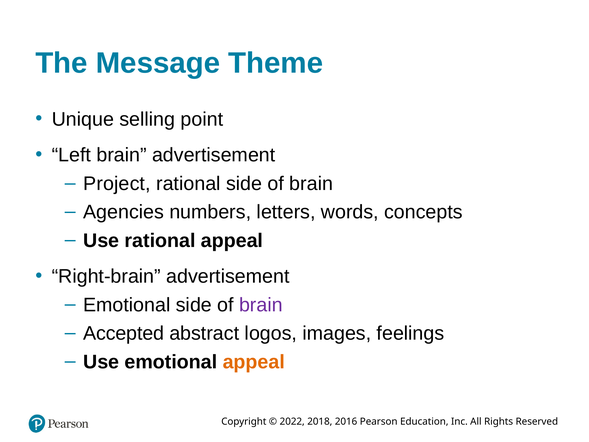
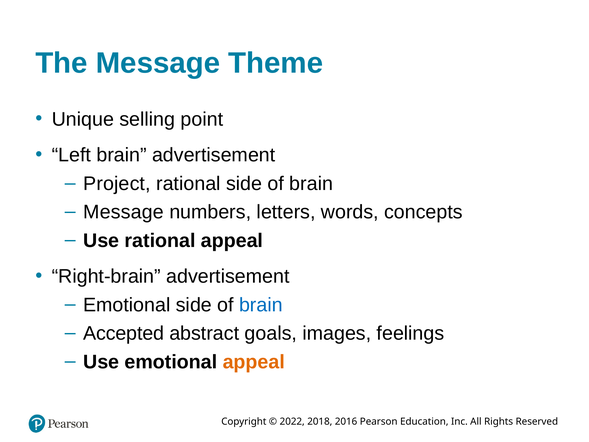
Agencies: Agencies -> Message (123, 212)
brain colour: purple -> blue (261, 305)
logos: logos -> goals (271, 333)
